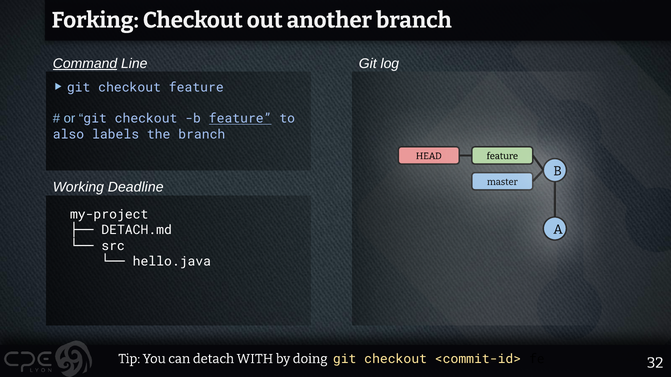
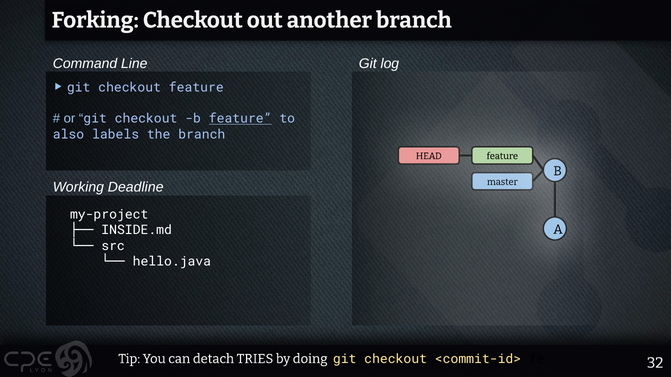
Command underline: present -> none (85, 64)
DETACH.md: DETACH.md -> INSIDE.md (137, 230)
WITH: WITH -> TRIES (255, 359)
